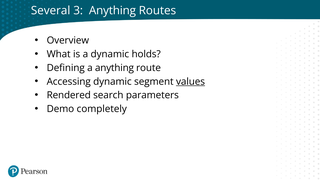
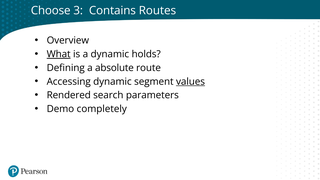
Several: Several -> Choose (51, 11)
Anything: Anything -> Contains (112, 11)
What underline: none -> present (59, 54)
a anything: anything -> absolute (114, 68)
